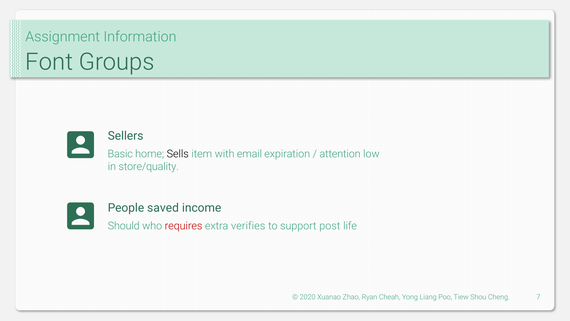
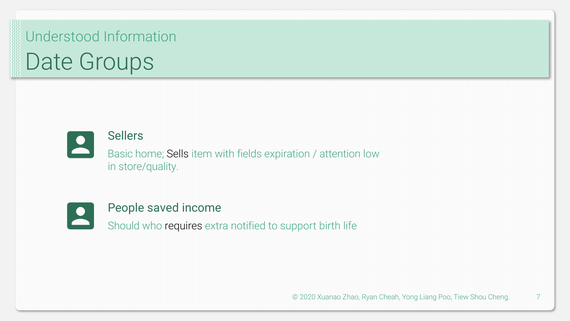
Assignment: Assignment -> Understood (63, 37)
Font: Font -> Date (49, 62)
email: email -> fields (249, 154)
requires colour: red -> black (184, 226)
verifies: verifies -> notified (248, 226)
post: post -> birth (330, 226)
